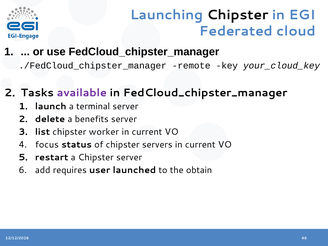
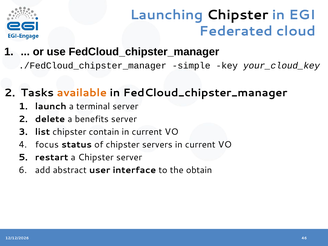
remote: remote -> simple (191, 66)
available colour: purple -> orange (82, 93)
worker: worker -> contain (104, 132)
requires: requires -> abstract (70, 170)
launched: launched -> interface (134, 170)
